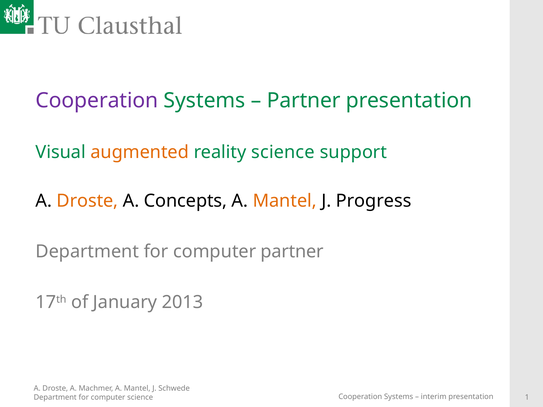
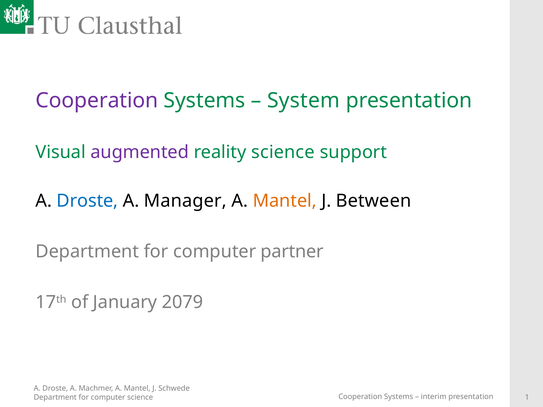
Partner: Partner -> System (303, 101)
augmented colour: orange -> purple (140, 152)
Droste colour: orange -> blue (87, 201)
Concepts: Concepts -> Manager (185, 201)
Progress: Progress -> Between (374, 201)
2013: 2013 -> 2079 (183, 302)
